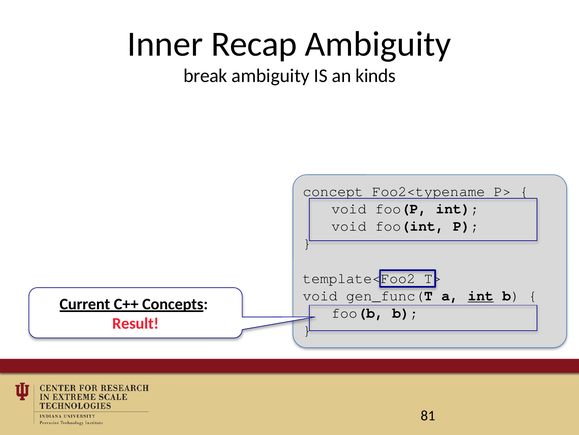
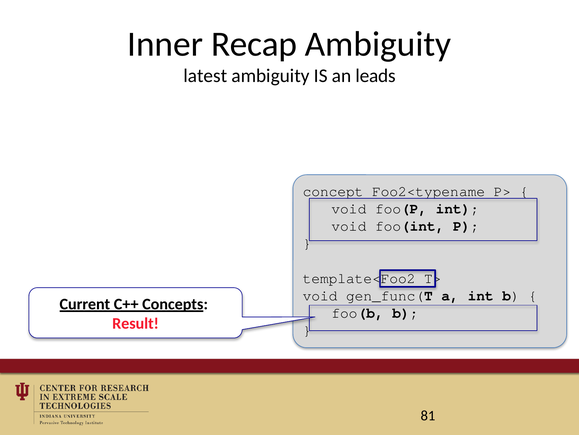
break: break -> latest (205, 76)
kinds: kinds -> leads (376, 76)
int underline: present -> none (481, 295)
